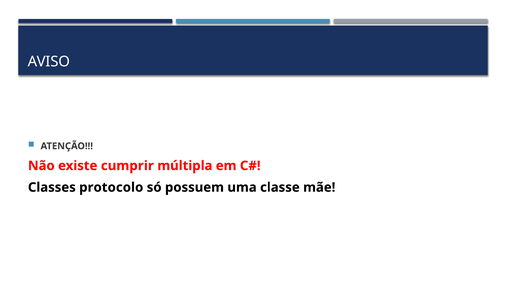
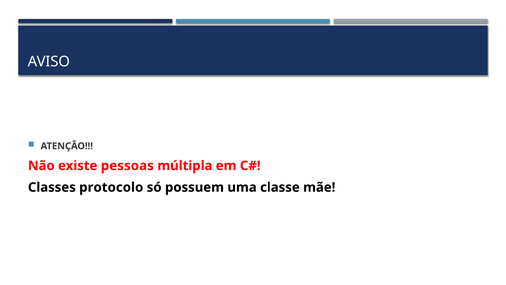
cumprir: cumprir -> pessoas (127, 166)
